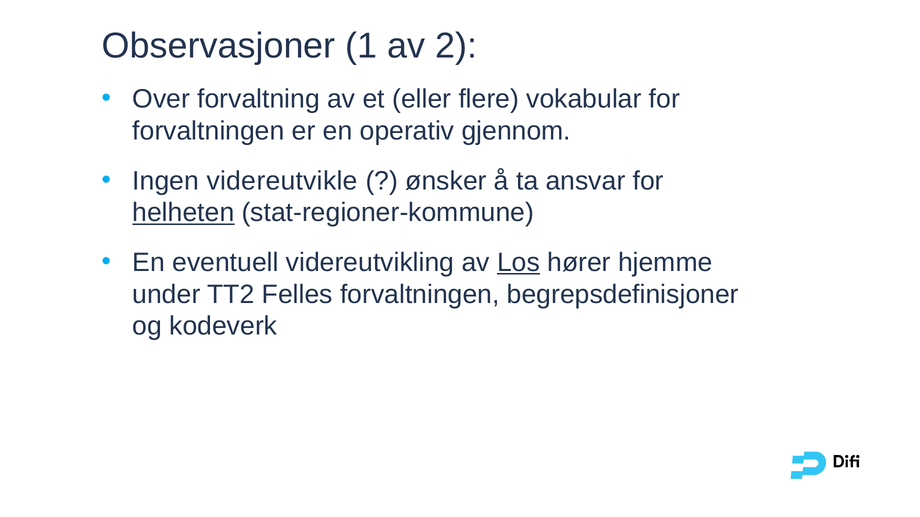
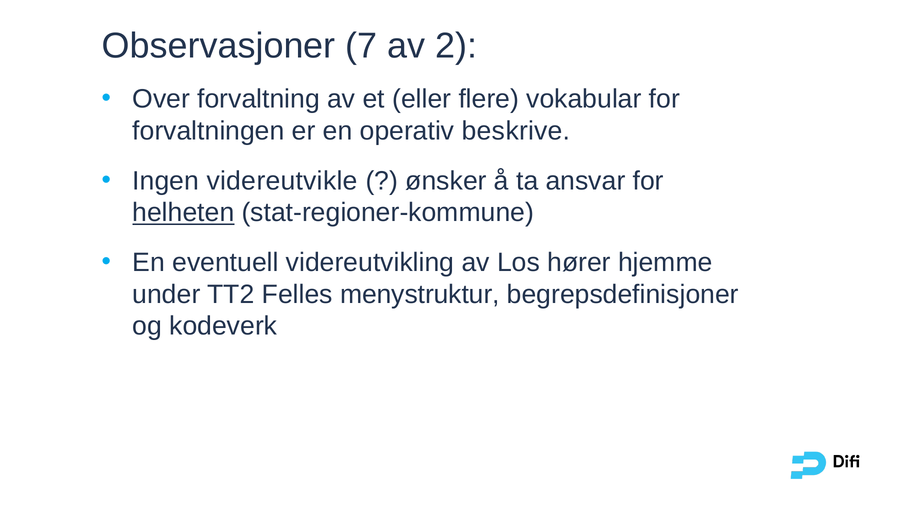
1: 1 -> 7 (361, 46)
gjennom: gjennom -> beskrive (516, 131)
Los underline: present -> none (518, 263)
Felles forvaltningen: forvaltningen -> menystruktur (420, 295)
